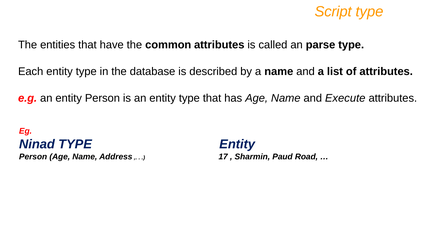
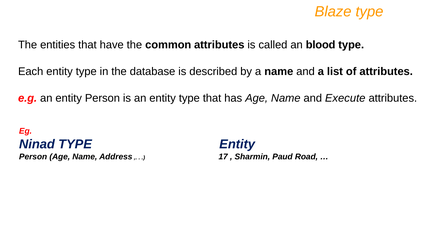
Script: Script -> Blaze (333, 12)
parse: parse -> blood (321, 45)
